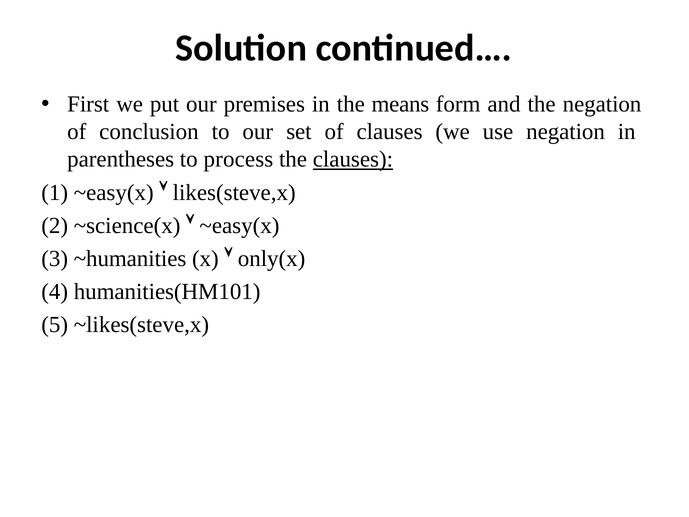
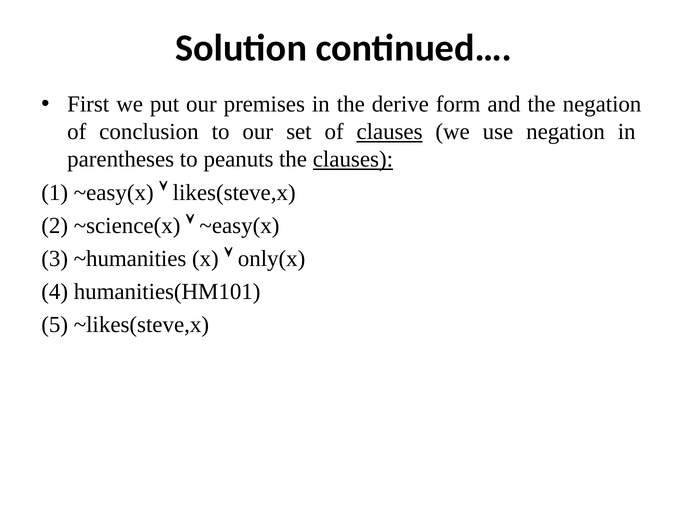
means: means -> derive (400, 104)
clauses underline: none -> present (390, 132)
process: process -> peanuts (239, 159)
